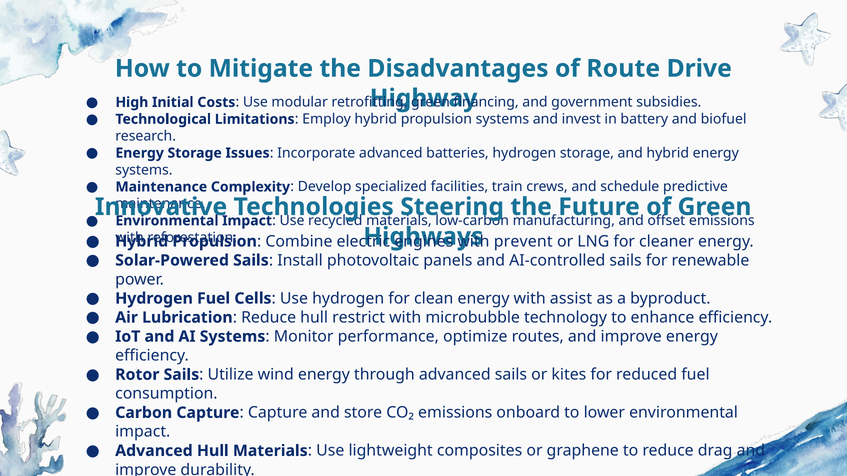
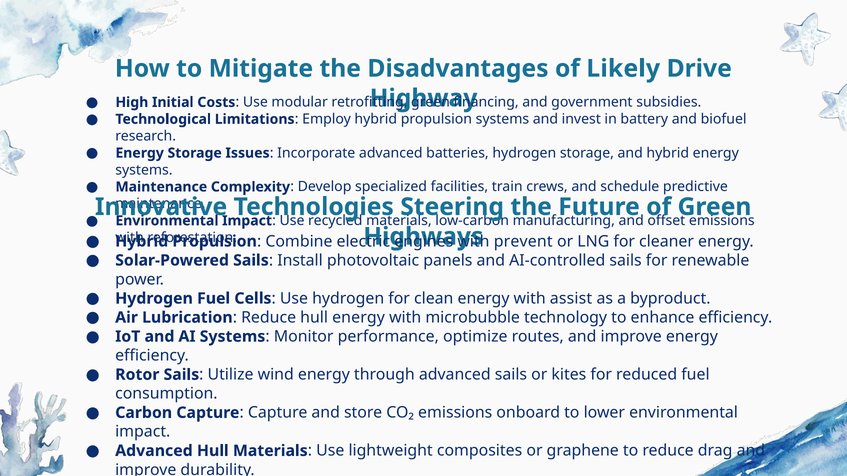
Route: Route -> Likely (623, 69)
hull restrict: restrict -> energy (359, 318)
